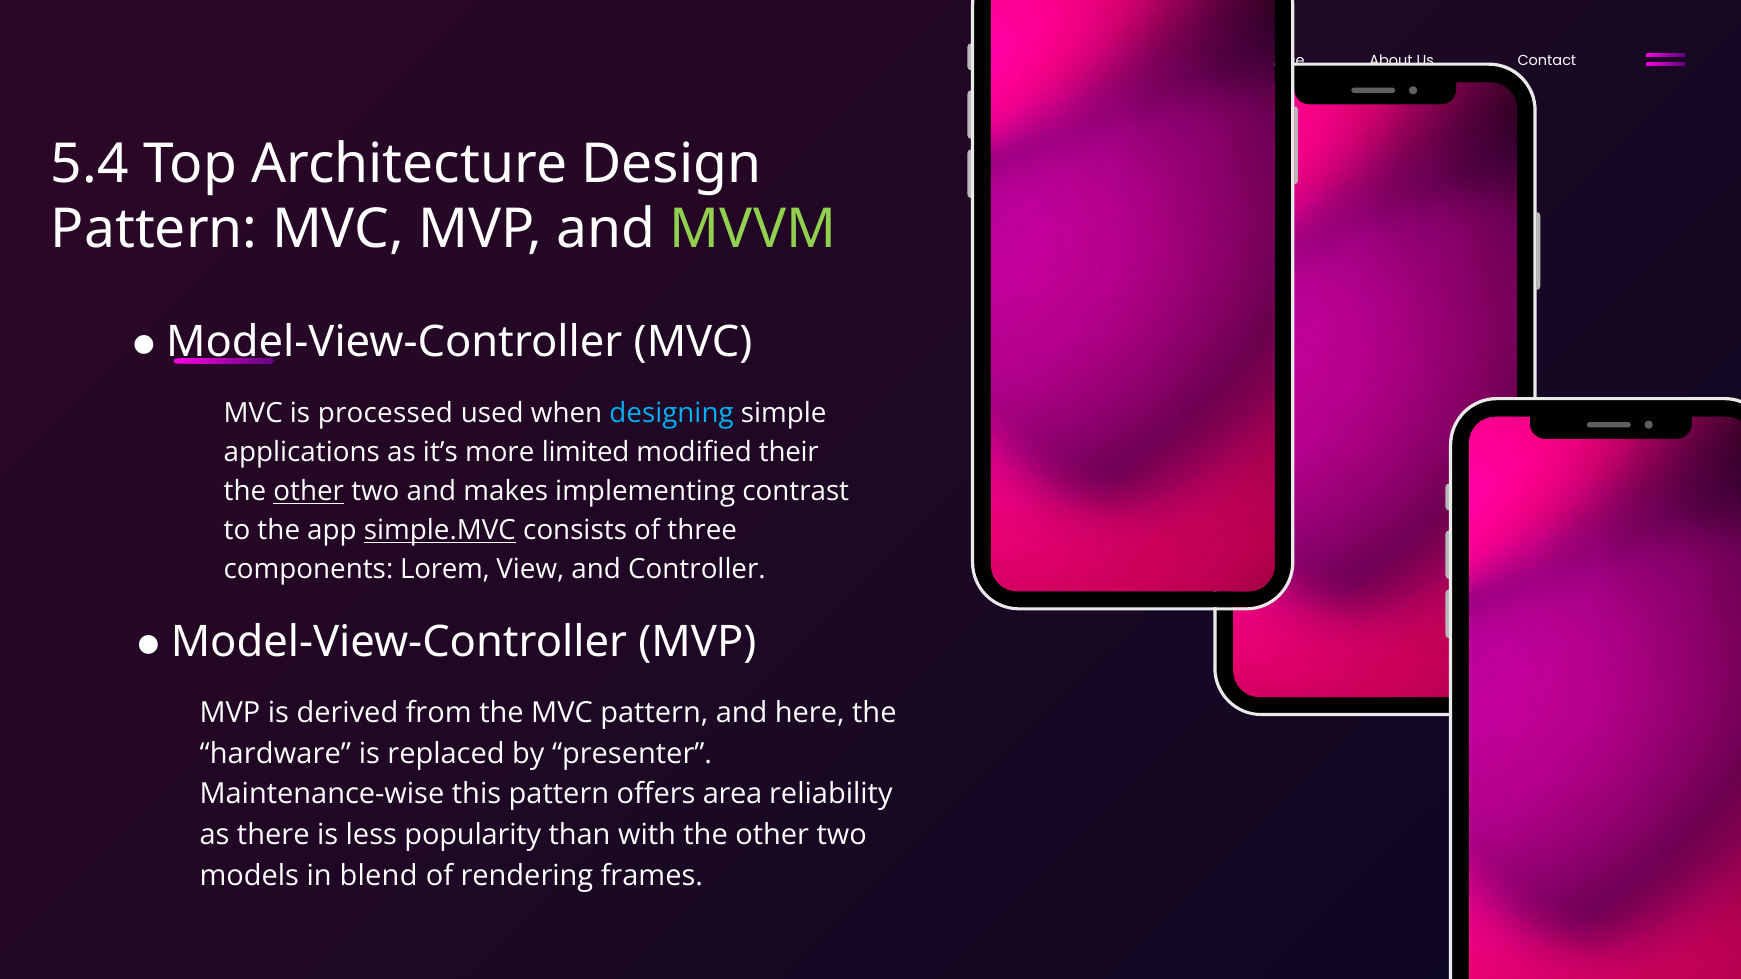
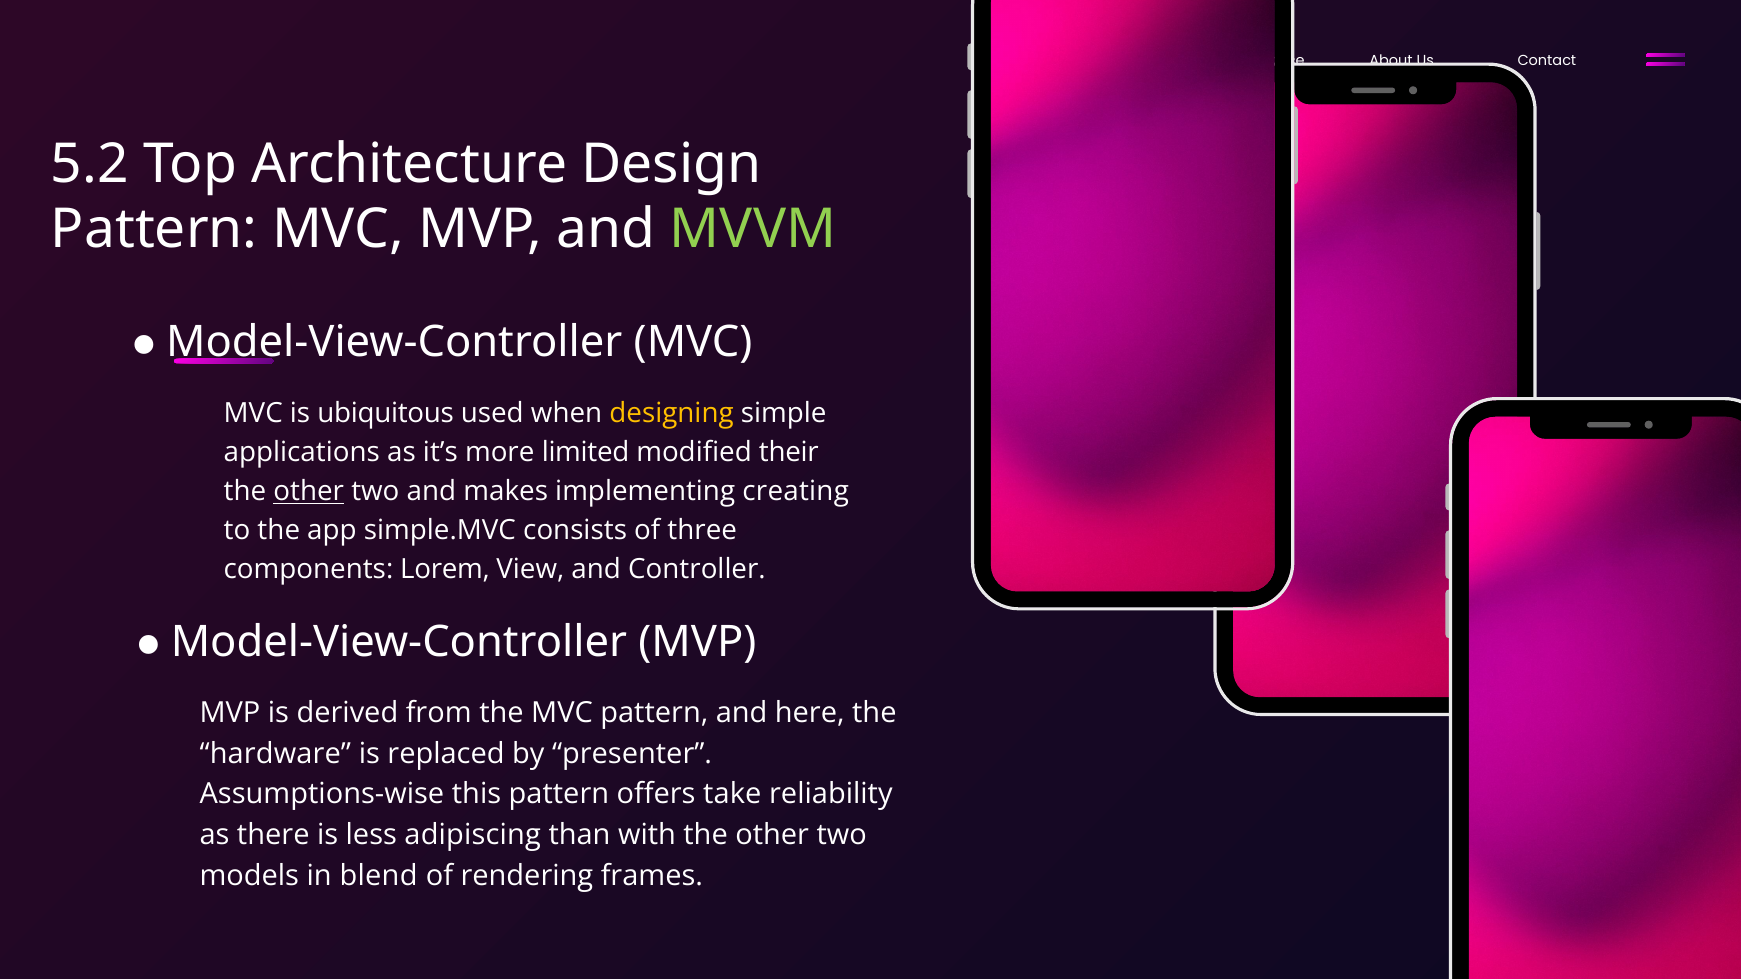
5.4: 5.4 -> 5.2 (90, 165)
processed: processed -> ubiquitous (386, 414)
designing colour: light blue -> yellow (672, 414)
contrast: contrast -> creating (796, 492)
simple.MVC underline: present -> none (440, 531)
Maintenance-wise: Maintenance-wise -> Assumptions-wise (322, 795)
area: area -> take (732, 795)
popularity: popularity -> adipiscing (473, 835)
